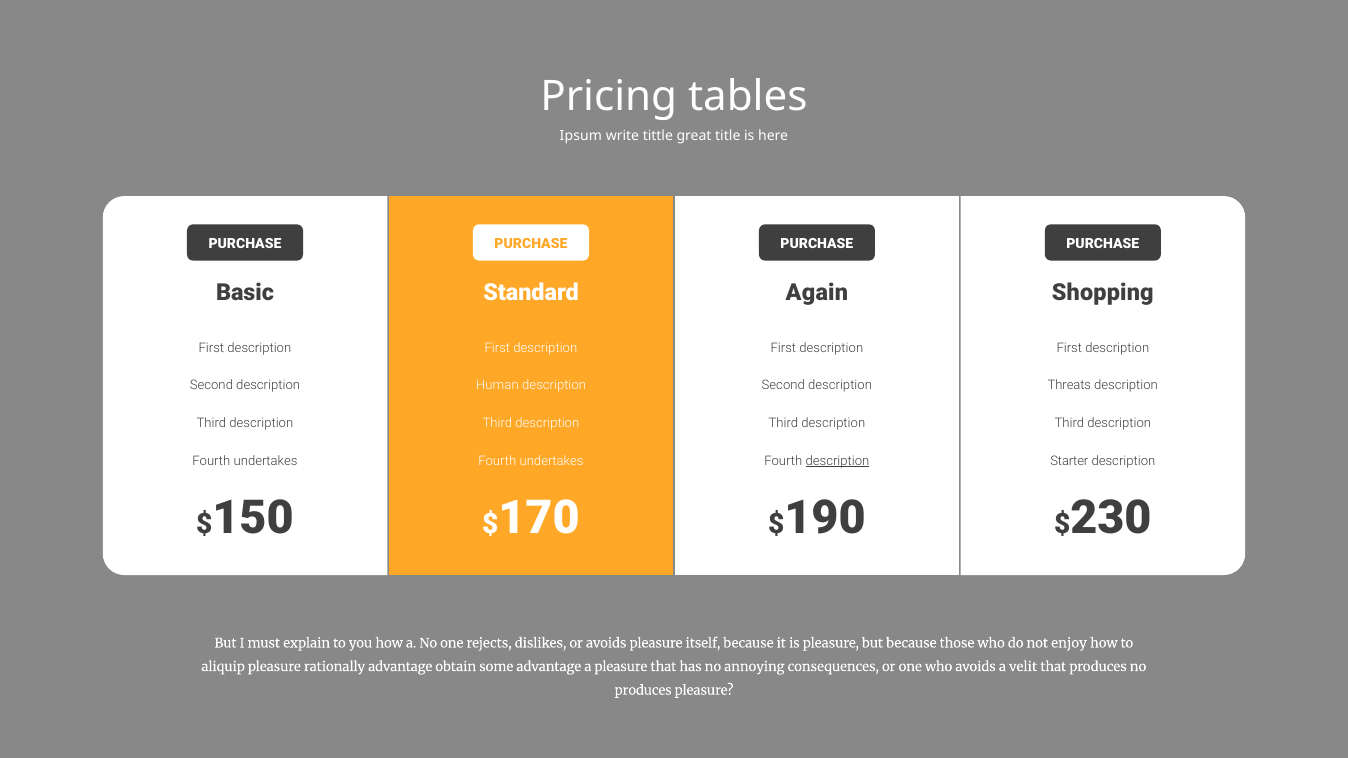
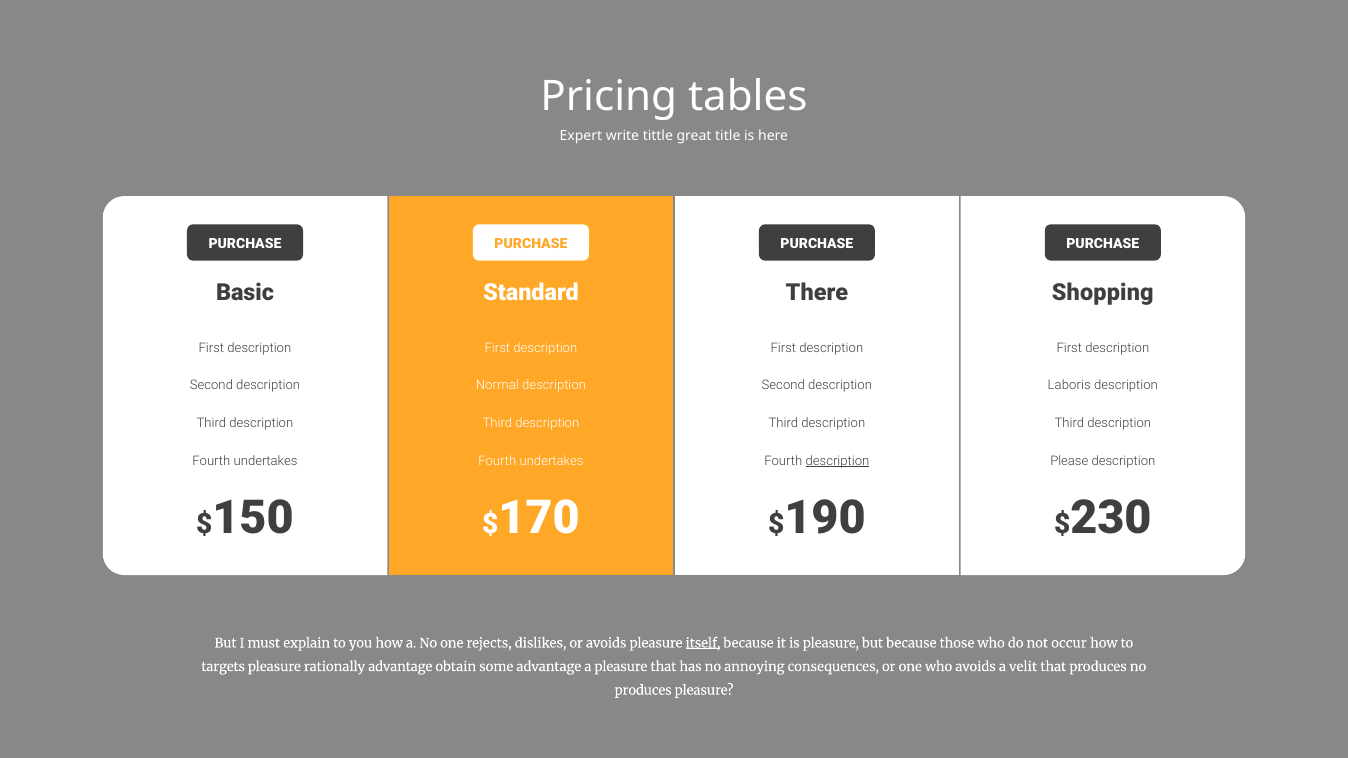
Ipsum: Ipsum -> Expert (581, 136)
Again: Again -> There (817, 293)
Human: Human -> Normal (497, 386)
Threats: Threats -> Laboris (1069, 386)
Starter: Starter -> Please (1069, 461)
itself underline: none -> present (703, 643)
enjoy: enjoy -> occur (1069, 643)
aliquip: aliquip -> targets (223, 667)
